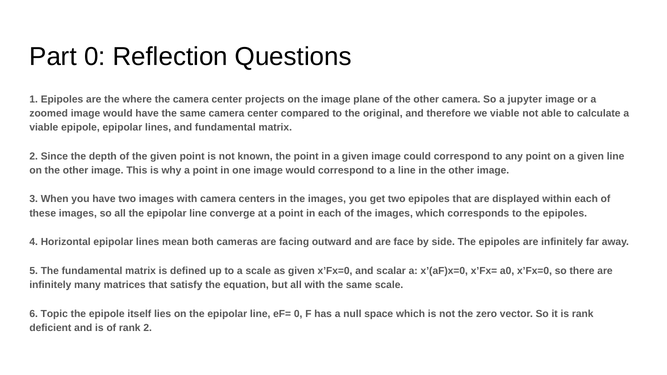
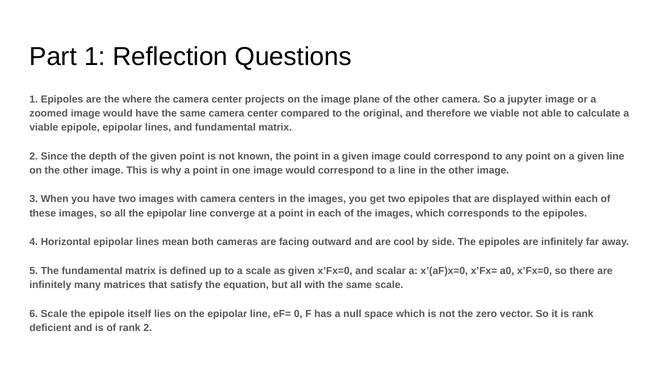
Part 0: 0 -> 1 (95, 57)
face: face -> cool (404, 242)
6 Topic: Topic -> Scale (54, 314)
